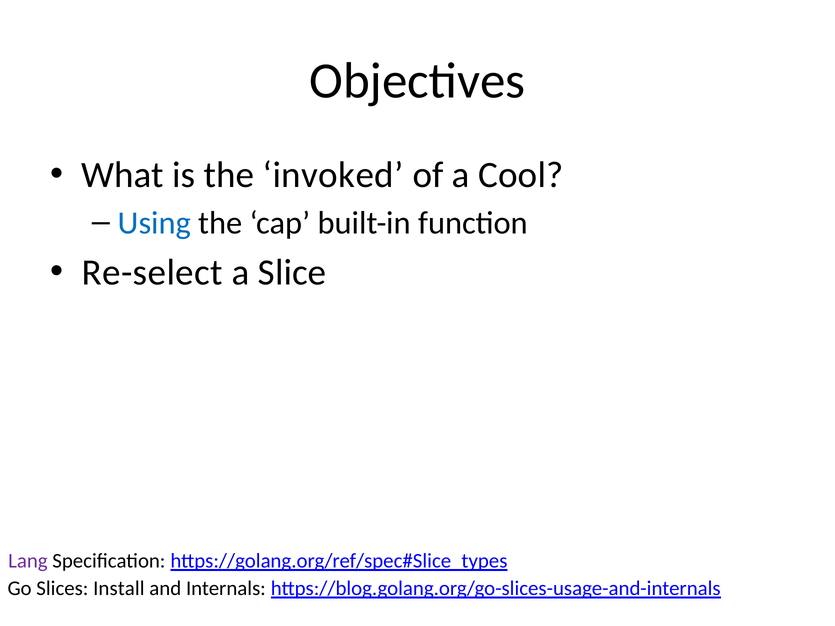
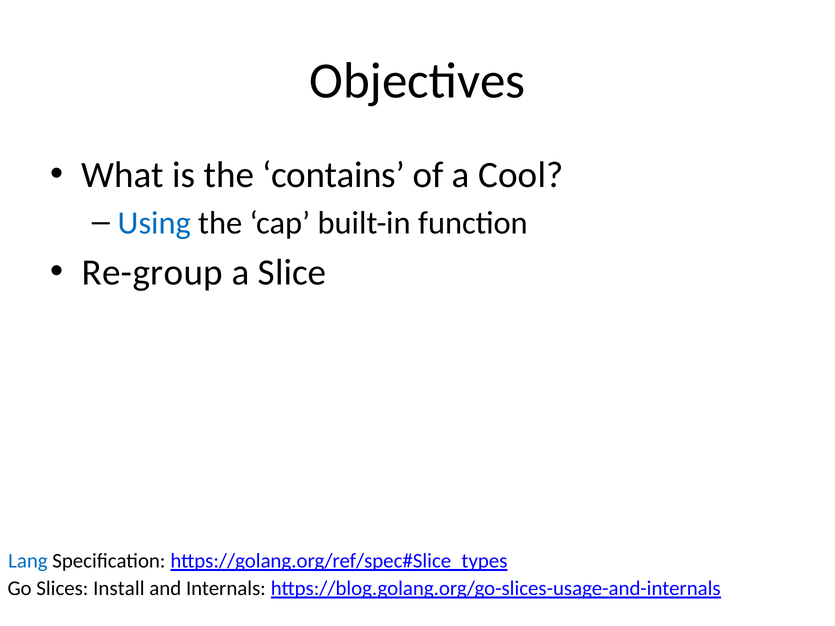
invoked: invoked -> contains (334, 175)
Re-select: Re-select -> Re-group (152, 273)
Lang colour: purple -> blue (28, 561)
